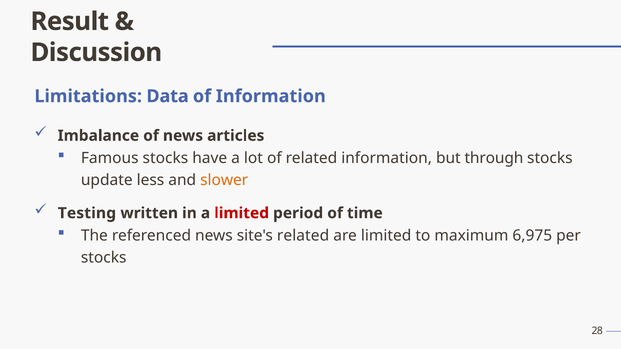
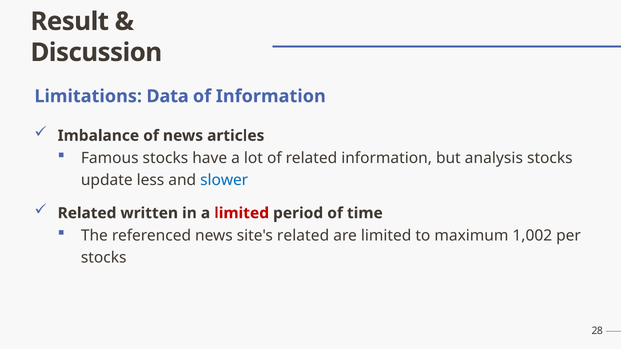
through: through -> analysis (494, 158)
slower colour: orange -> blue (224, 180)
Testing: Testing -> Related (87, 213)
6,975: 6,975 -> 1,002 (532, 236)
